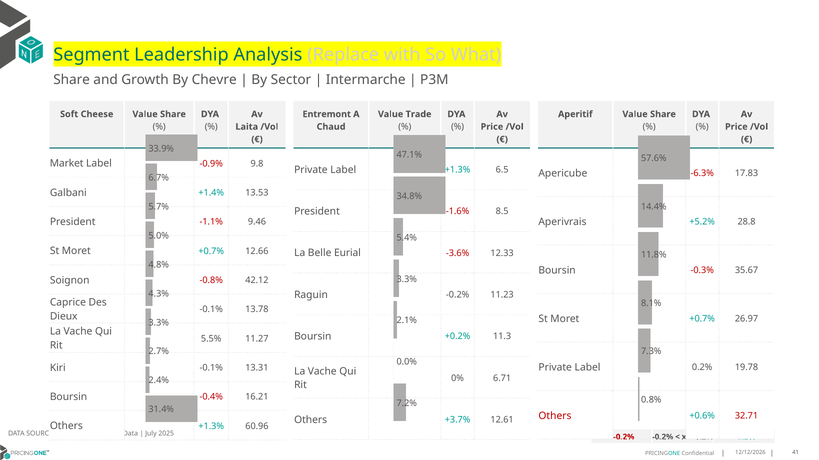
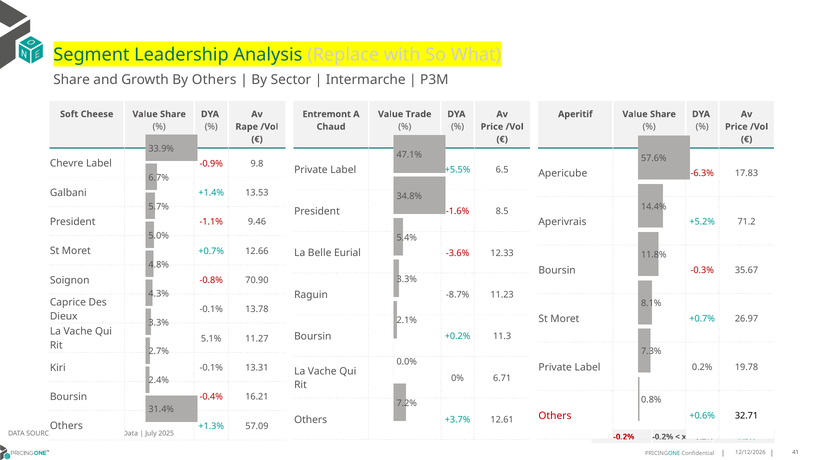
By Chevre: Chevre -> Others (214, 80)
Laita: Laita -> Rape (247, 127)
Market: Market -> Chevre (67, 164)
Label +1.3%: +1.3% -> +5.5% (458, 170)
28.8: 28.8 -> 71.2 (747, 222)
42.12: 42.12 -> 70.90 (257, 281)
Raguin -0.2%: -0.2% -> -8.7% (458, 295)
5.5%: 5.5% -> 5.1% (211, 339)
32.71 colour: red -> black (747, 416)
60.96: 60.96 -> 57.09 (257, 427)
